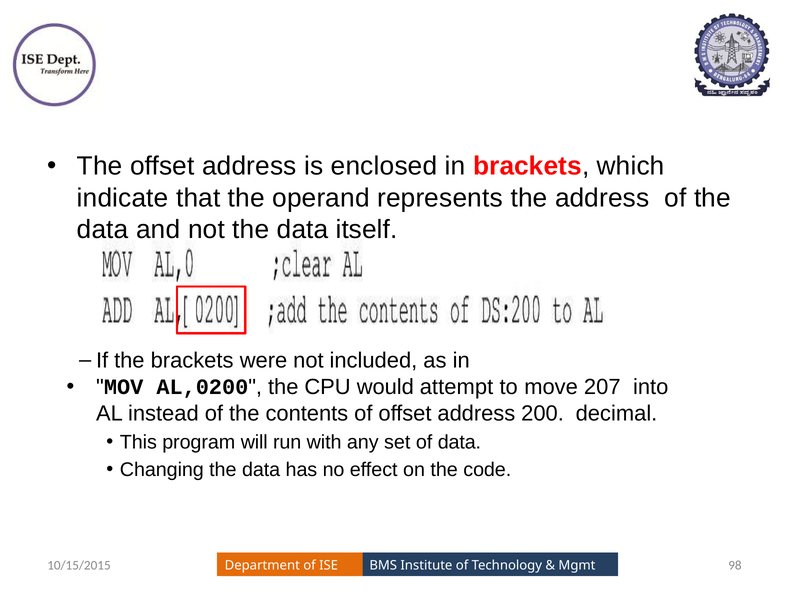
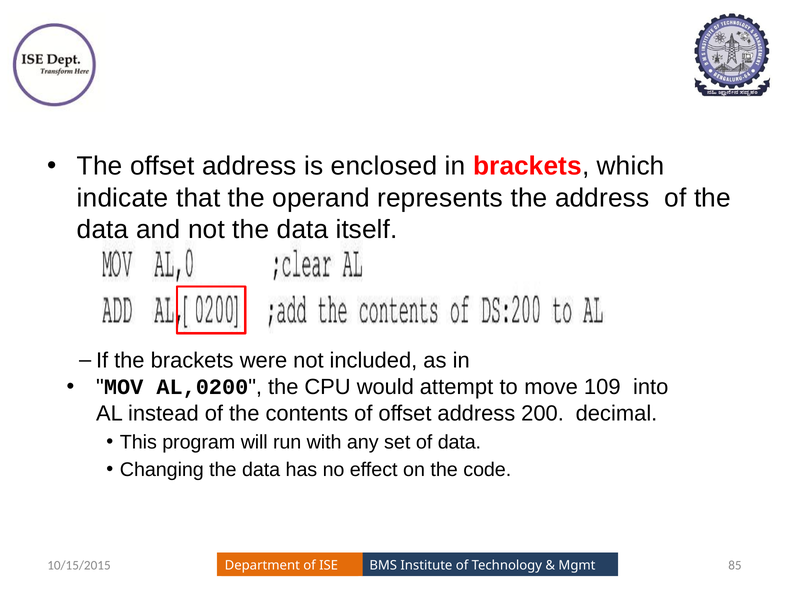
207: 207 -> 109 (602, 387)
98: 98 -> 85 (735, 565)
